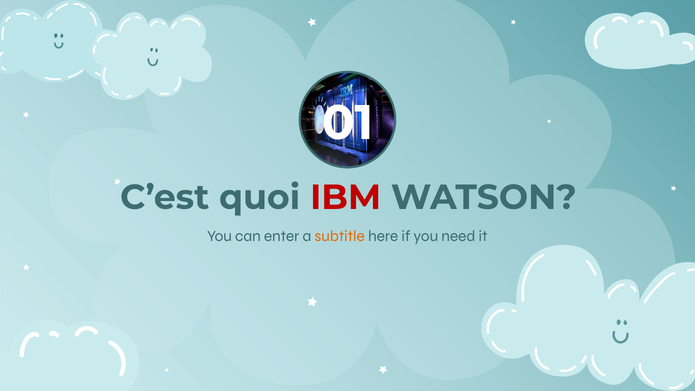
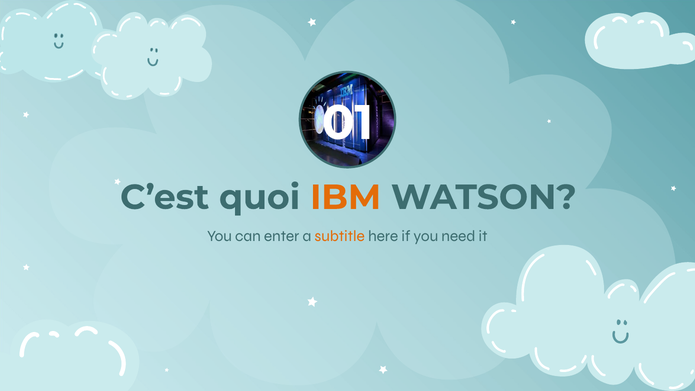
IBM colour: red -> orange (346, 197)
